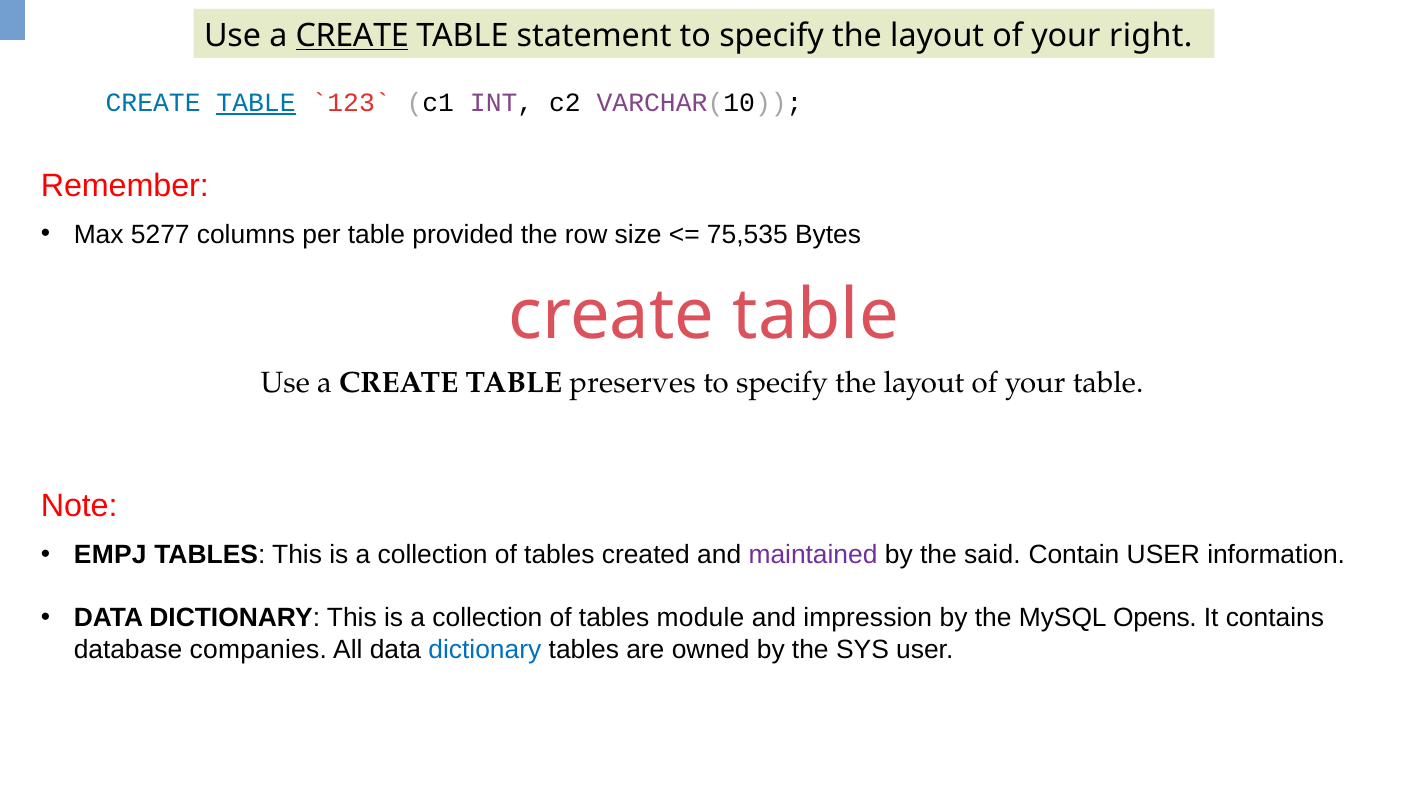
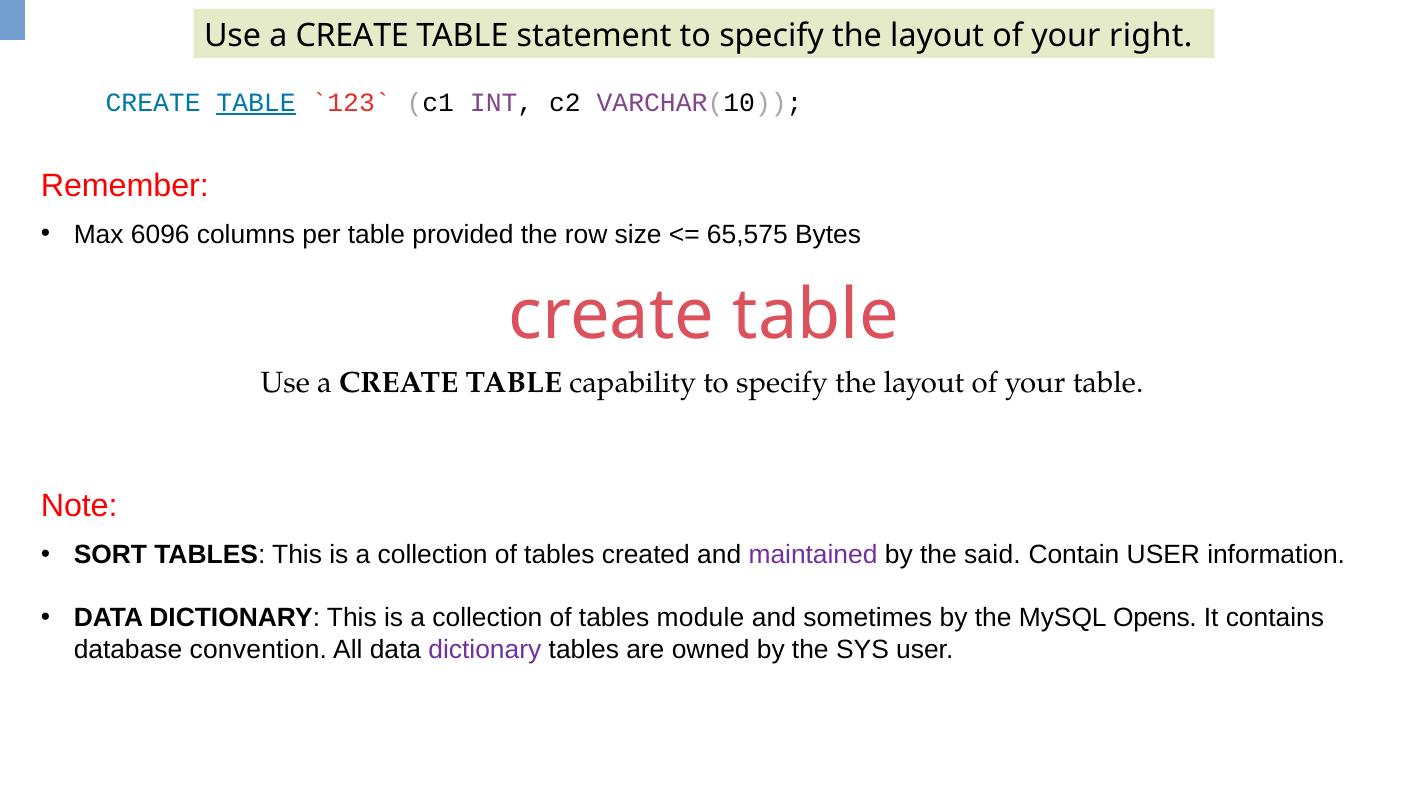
CREATE underline: present -> none (352, 36)
5277: 5277 -> 6096 (160, 234)
75,535: 75,535 -> 65,575 (747, 234)
preserves: preserves -> capability (633, 382)
EMPJ: EMPJ -> SORT (110, 555)
impression: impression -> sometimes (868, 618)
companies: companies -> convention (258, 650)
dictionary colour: blue -> purple (485, 650)
